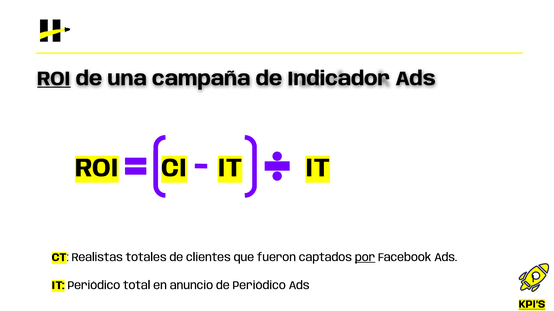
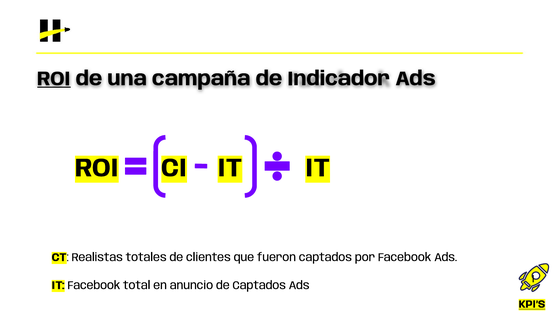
por underline: present -> none (365, 258)
IT Periódico: Periódico -> Facebook (94, 286)
de Periódico: Periódico -> Captados (259, 286)
